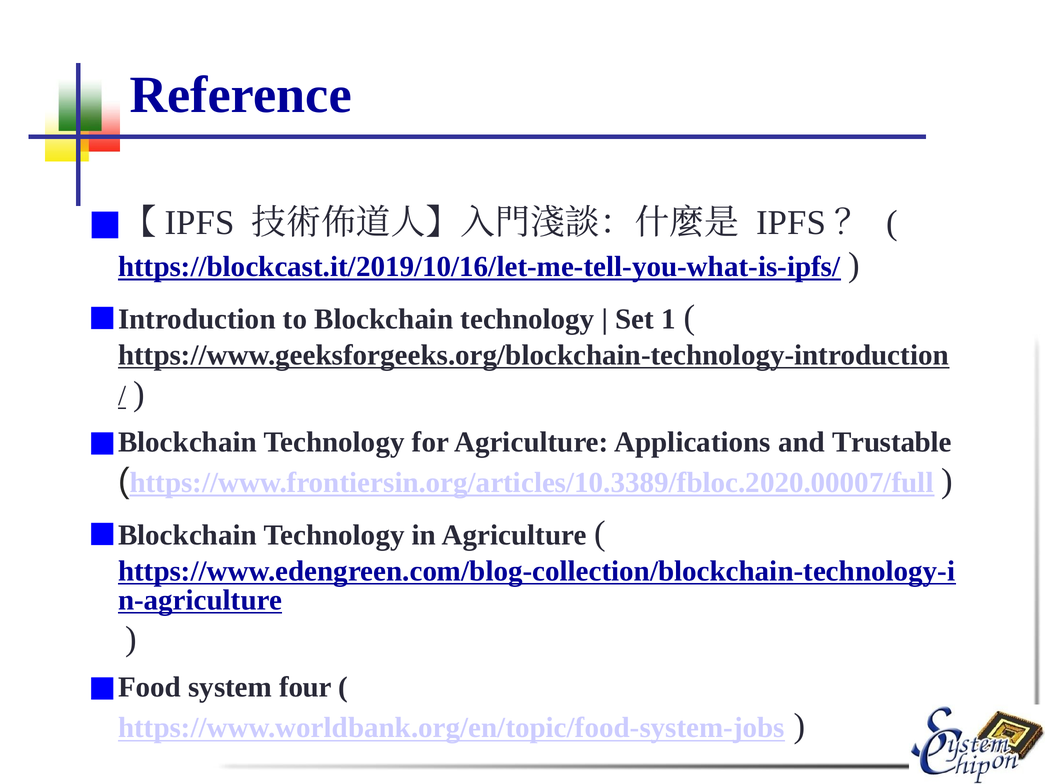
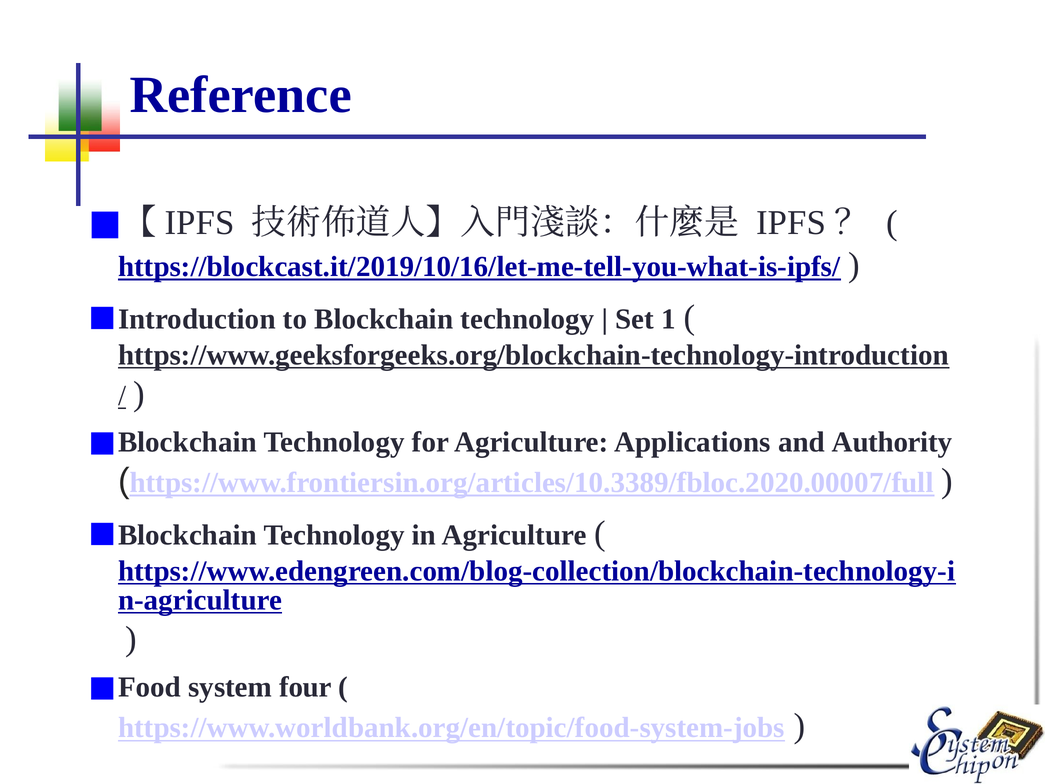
Trustable: Trustable -> Authority (892, 442)
